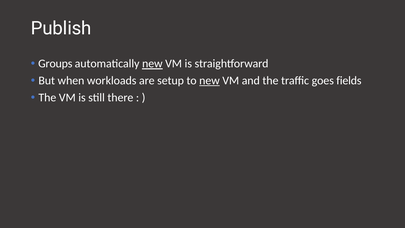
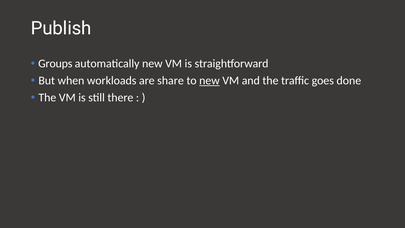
new underline: present -> none (152, 64)
setup: setup -> share (170, 81)
fields: fields -> done (349, 81)
